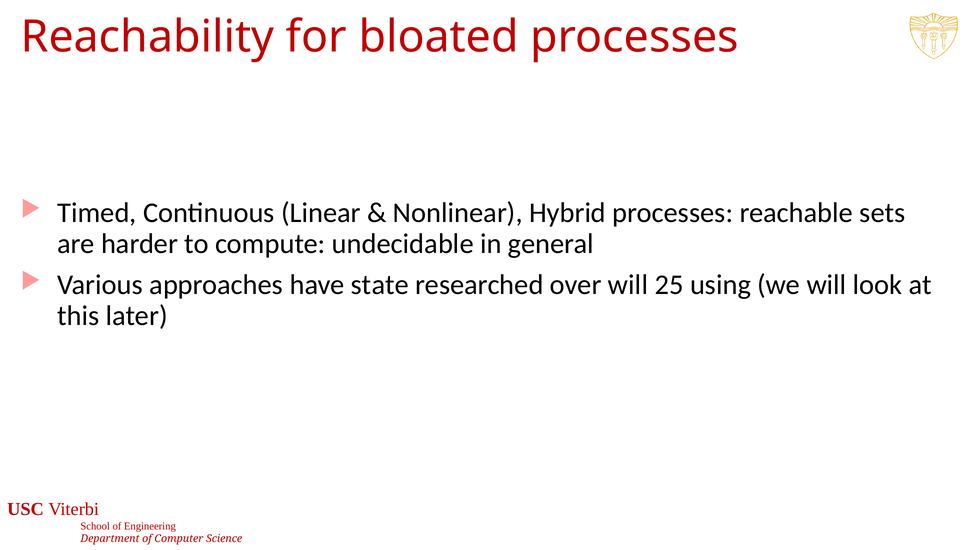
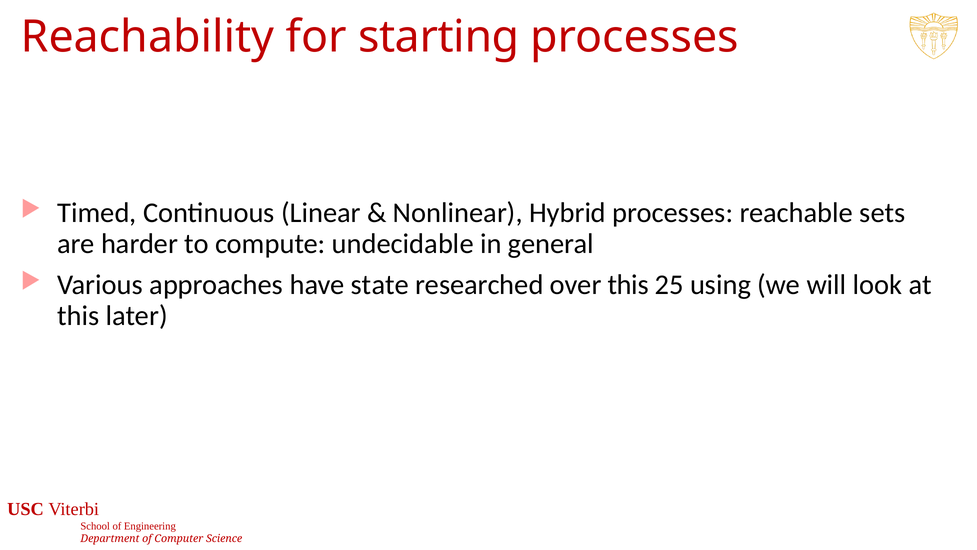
bloated: bloated -> starting (439, 37)
over will: will -> this (628, 285)
